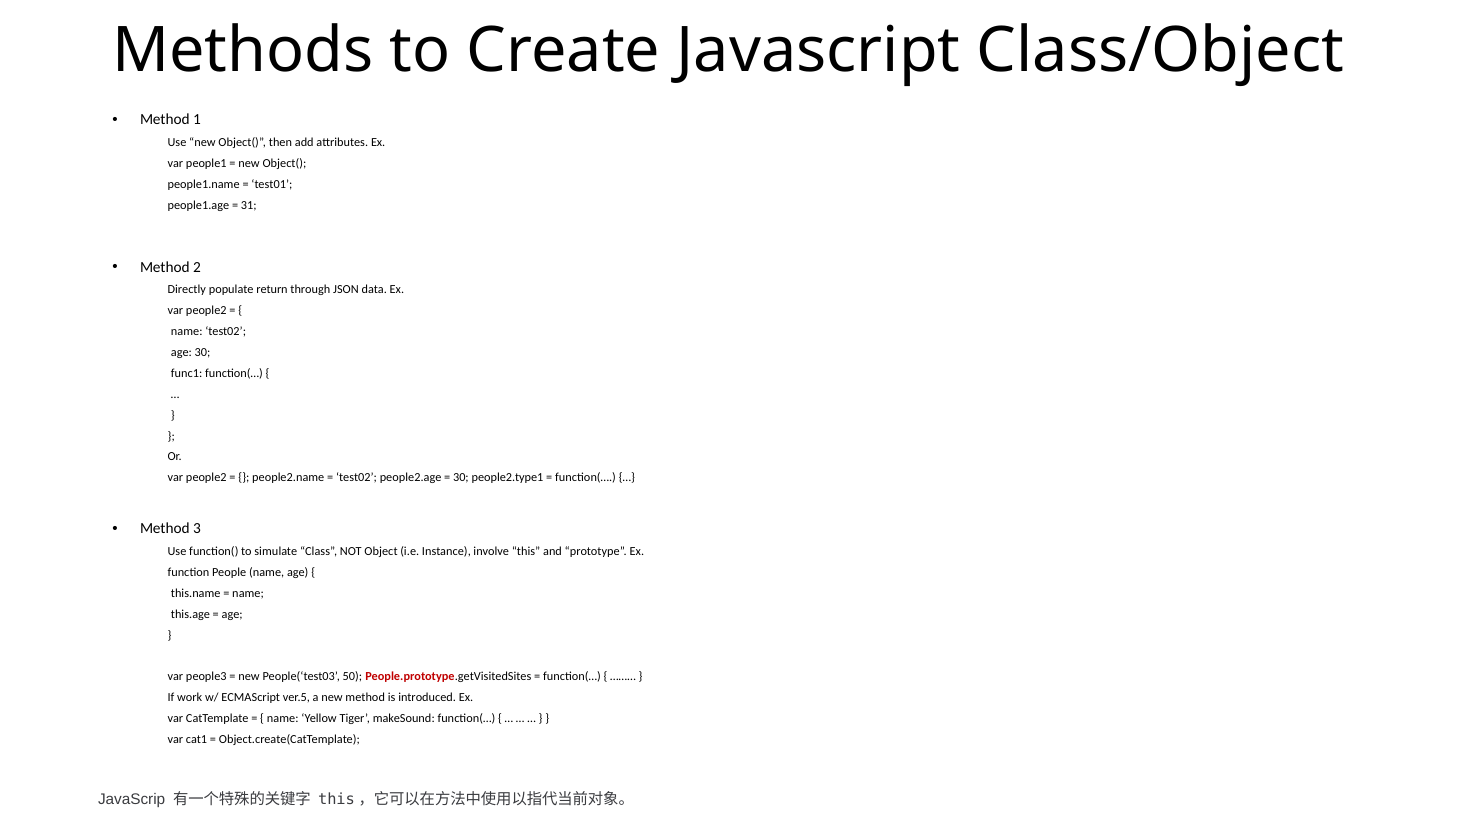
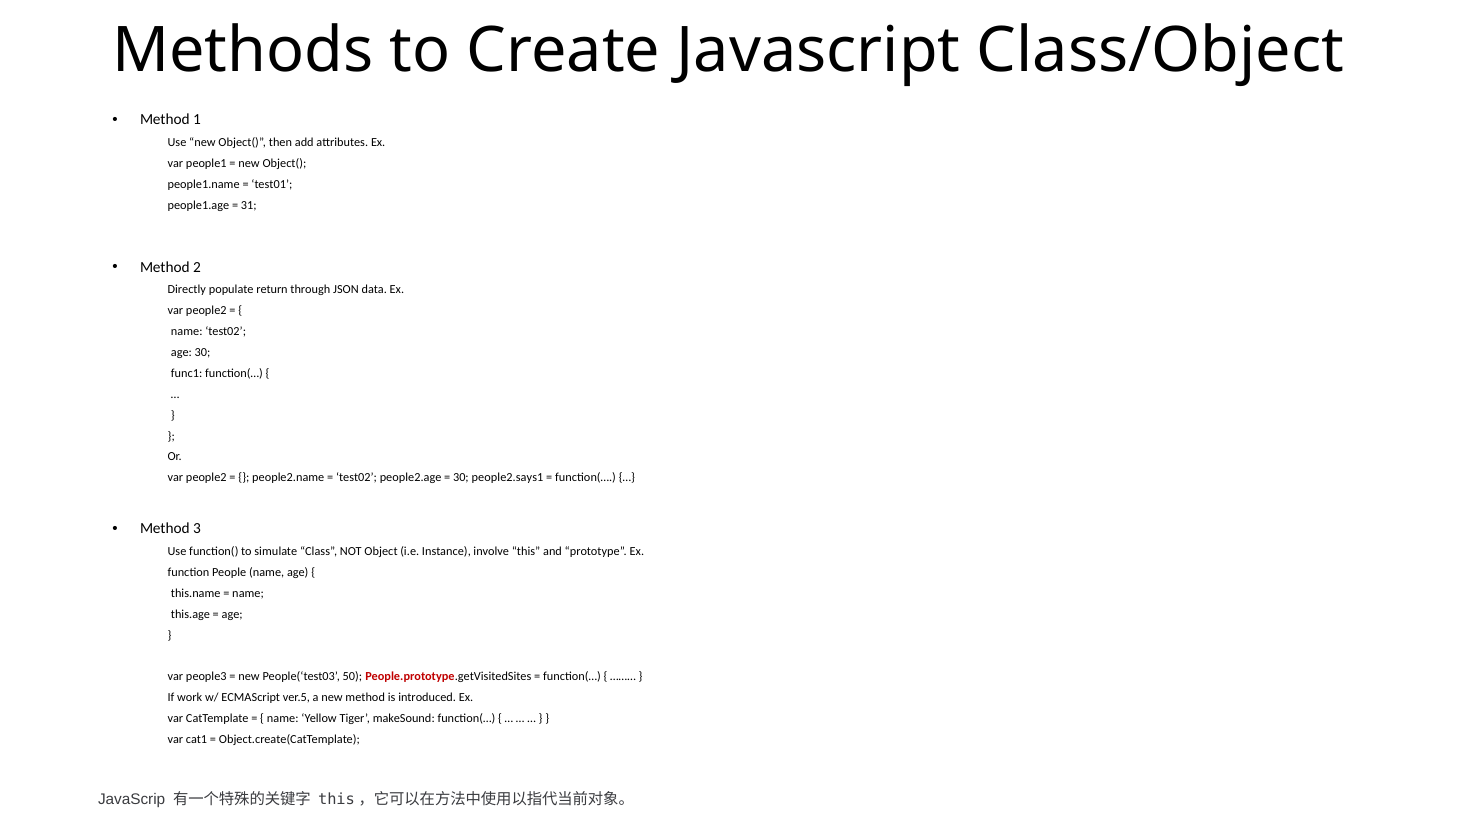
people2.type1: people2.type1 -> people2.says1 (508, 478)
